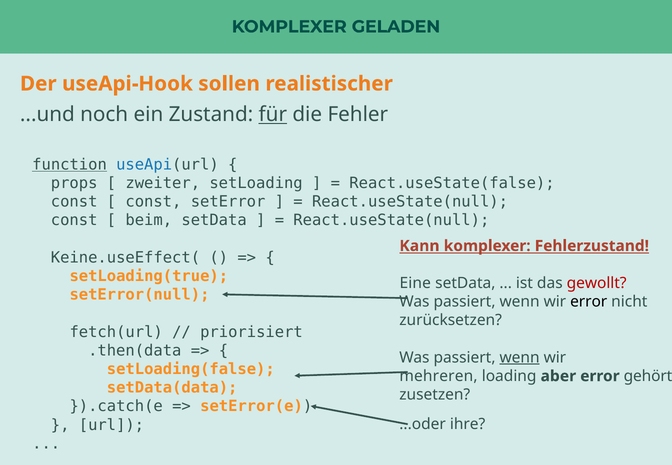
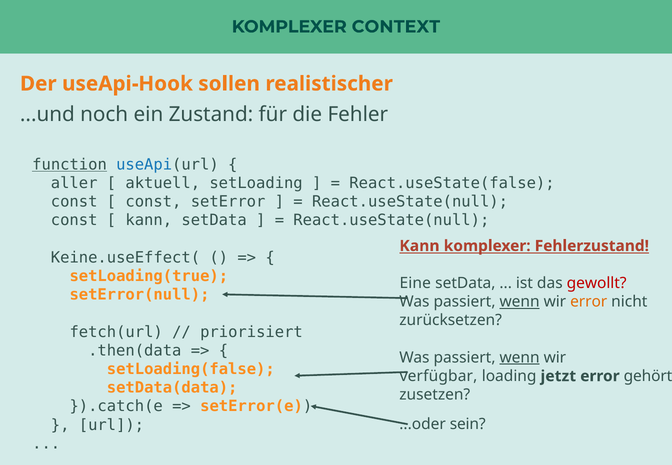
GELADEN: GELADEN -> CONTEXT (396, 27)
für underline: present -> none (273, 115)
props: props -> aller (74, 183)
zweiter: zweiter -> aktuell (163, 183)
beim: beim -> kann (149, 220)
wenn underline: none -> present (520, 302)
error colour: black -> orange (589, 302)
mehreren: mehreren -> verfügbar (438, 376)
aber: aber -> jetzt (558, 376)
ihre: ihre -> sein (468, 424)
